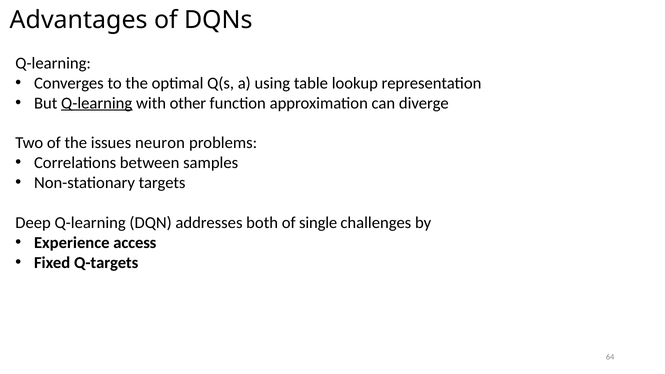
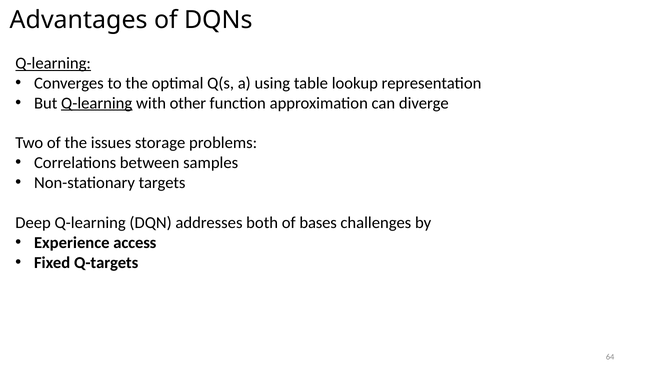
Q-learning underline: none -> present (53, 63)
neuron: neuron -> storage (160, 143)
single: single -> bases (318, 223)
